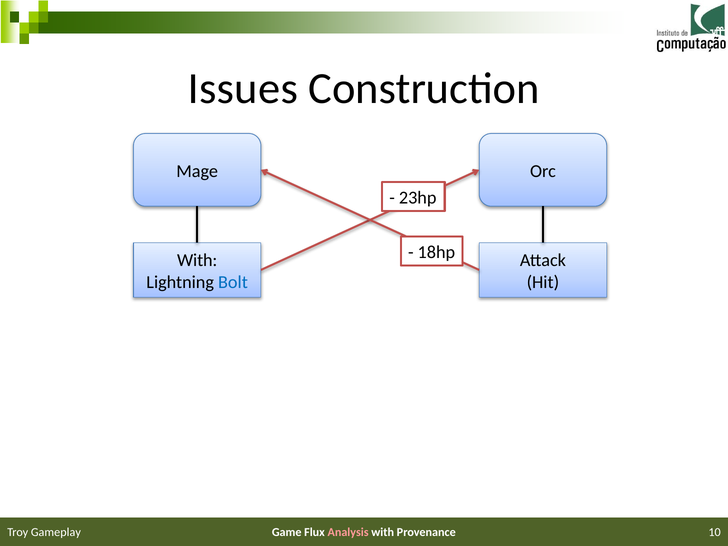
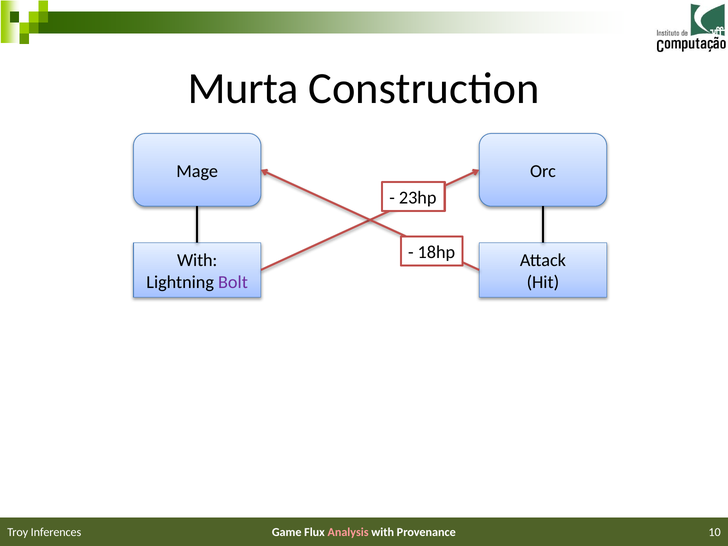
Issues: Issues -> Murta (243, 88)
Bolt colour: blue -> purple (233, 282)
Gameplay: Gameplay -> Inferences (56, 532)
